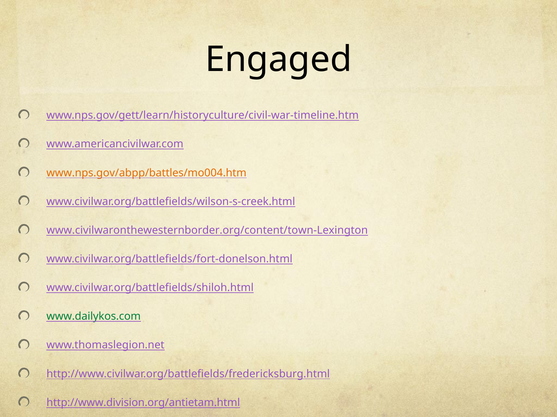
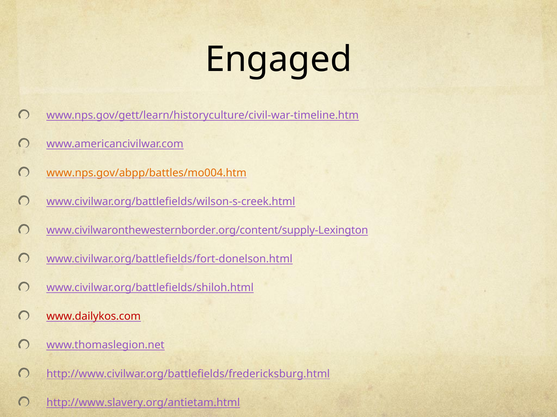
www.civilwaronthewesternborder.org/content/town-Lexington: www.civilwaronthewesternborder.org/content/town-Lexington -> www.civilwaronthewesternborder.org/content/supply-Lexington (207, 231)
www.dailykos.com colour: green -> red (94, 317)
http://www.division.org/antietam.html: http://www.division.org/antietam.html -> http://www.slavery.org/antietam.html (143, 403)
